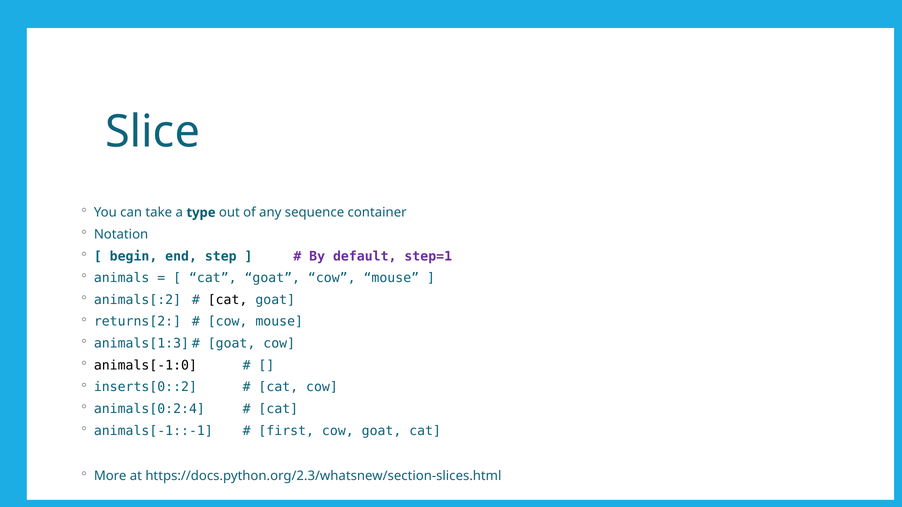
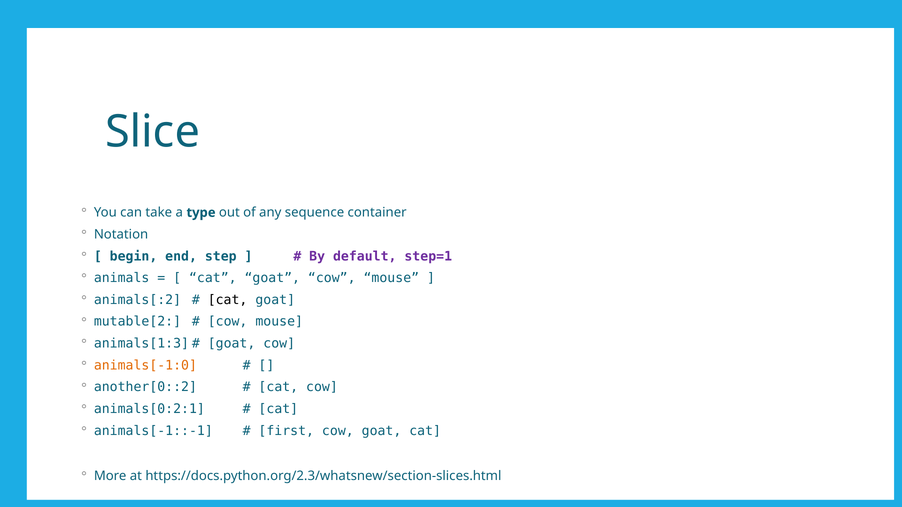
returns[2: returns[2 -> mutable[2 (137, 322)
animals[-1:0 colour: black -> orange (145, 366)
inserts[0::2: inserts[0::2 -> another[0::2 (145, 387)
animals[0:2:4: animals[0:2:4 -> animals[0:2:1 (149, 409)
